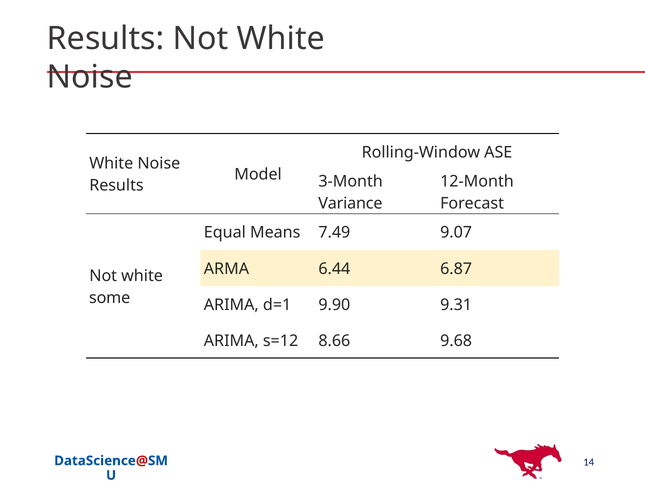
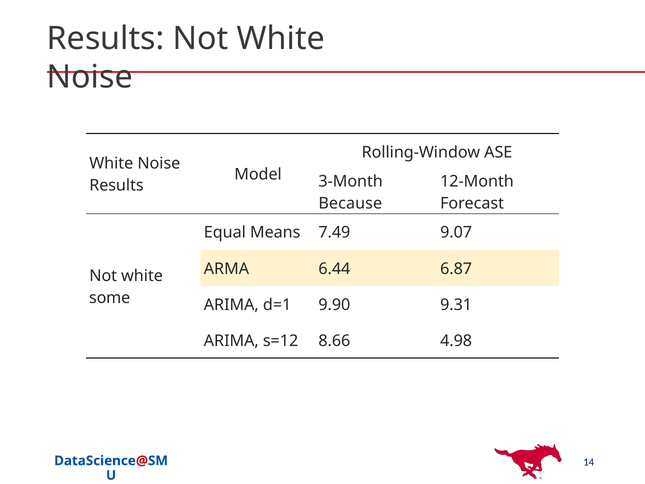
Variance: Variance -> Because (350, 203)
9.68: 9.68 -> 4.98 (456, 341)
